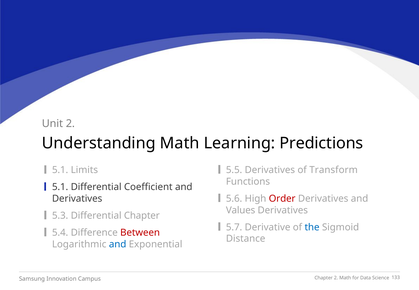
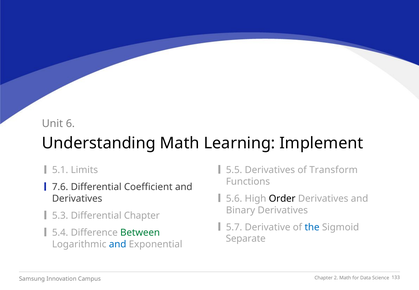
Unit 2: 2 -> 6 (70, 124)
Predictions: Predictions -> Implement (321, 143)
5.1: 5.1 -> 7.6 (60, 187)
Order colour: red -> black (282, 199)
Values: Values -> Binary (241, 210)
Between colour: red -> green (140, 233)
Distance: Distance -> Separate (246, 239)
